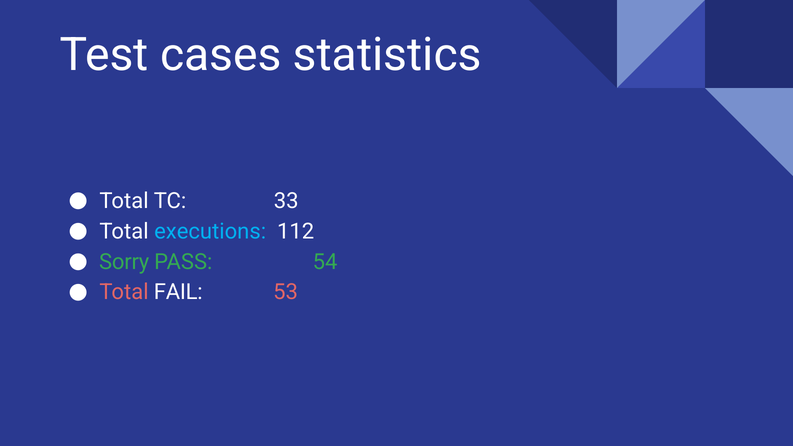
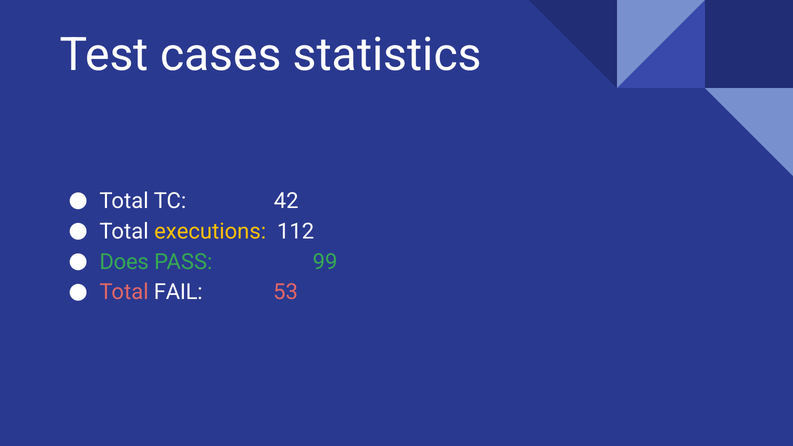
33: 33 -> 42 (286, 201)
executions colour: light blue -> yellow (210, 231)
Sorry: Sorry -> Does (124, 262)
54: 54 -> 99 (325, 262)
